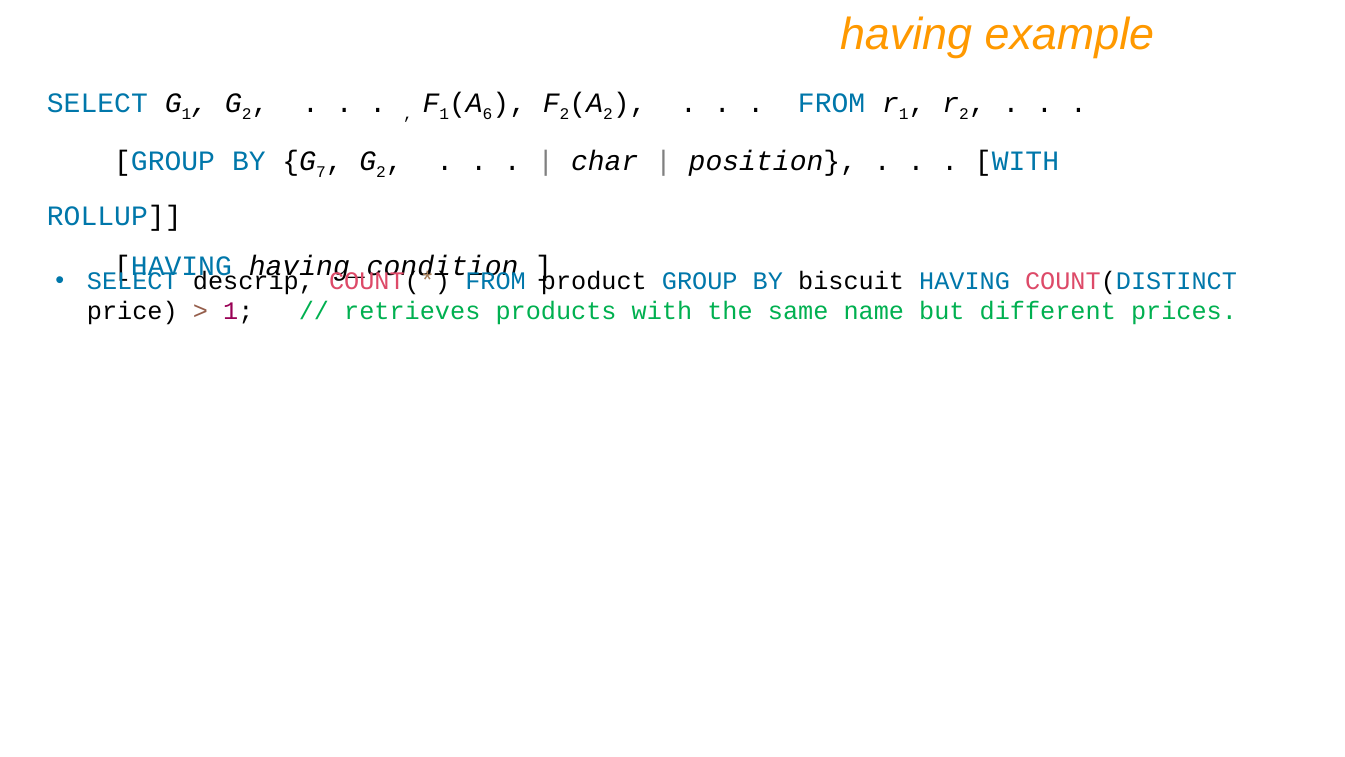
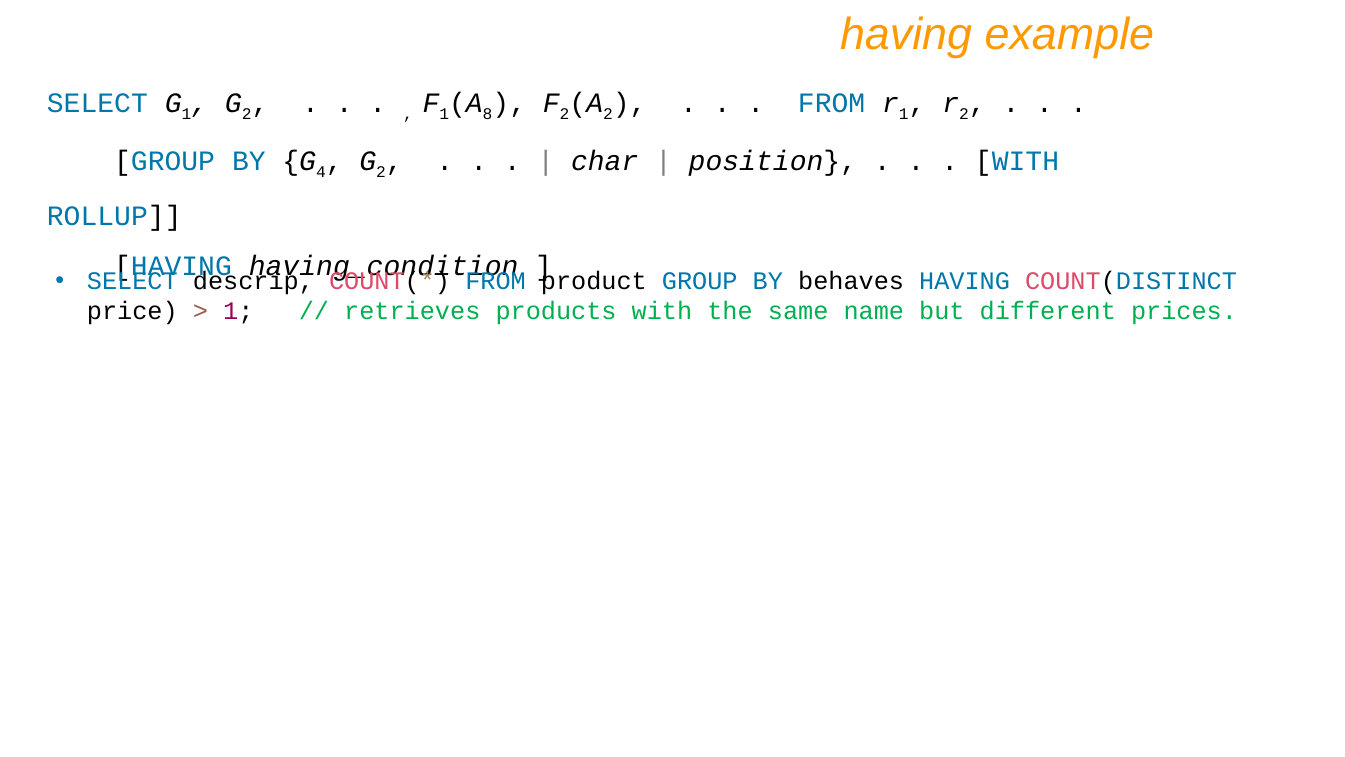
6: 6 -> 8 (488, 114)
7: 7 -> 4 (321, 172)
biscuit: biscuit -> behaves (851, 281)
